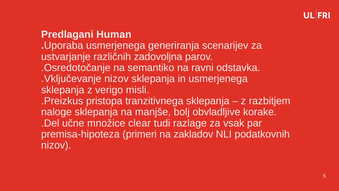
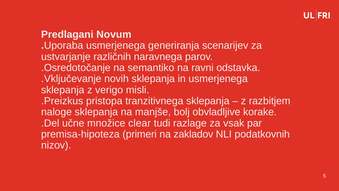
Human: Human -> Novum (114, 34)
zadovoljna: zadovoljna -> naravnega (158, 57)
.Vključevanje nizov: nizov -> novih (117, 79)
